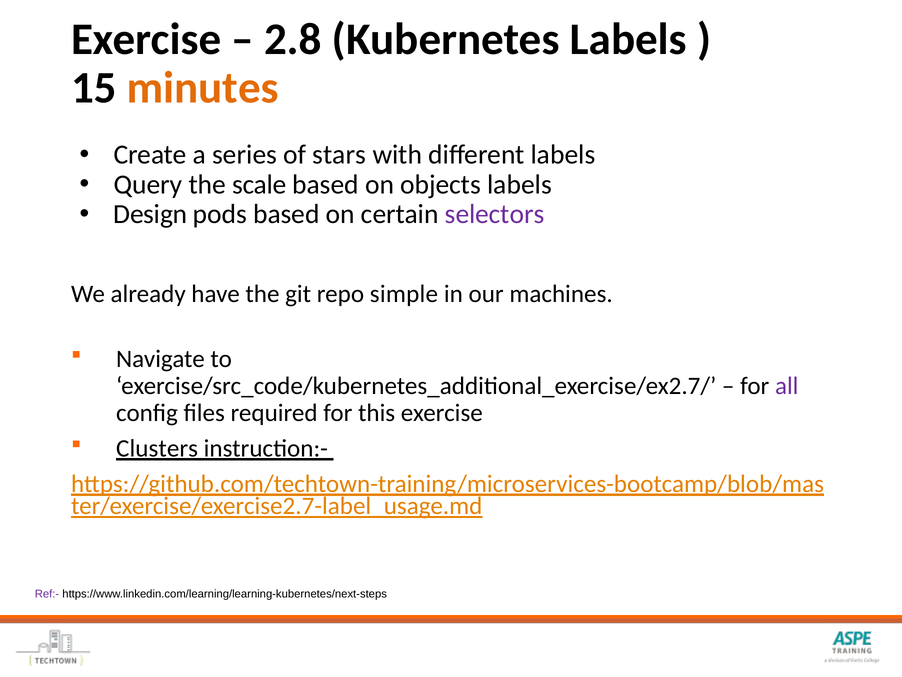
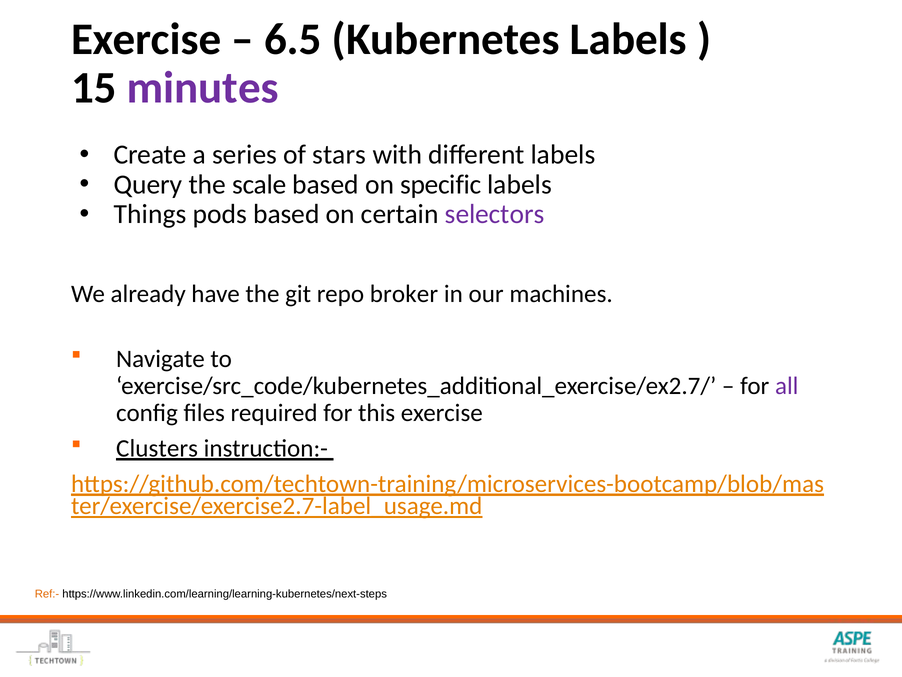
2.8: 2.8 -> 6.5 (293, 39)
minutes colour: orange -> purple (203, 88)
objects: objects -> specific (441, 184)
Design: Design -> Things (150, 214)
simple: simple -> broker (404, 294)
Ref:- colour: purple -> orange (47, 594)
